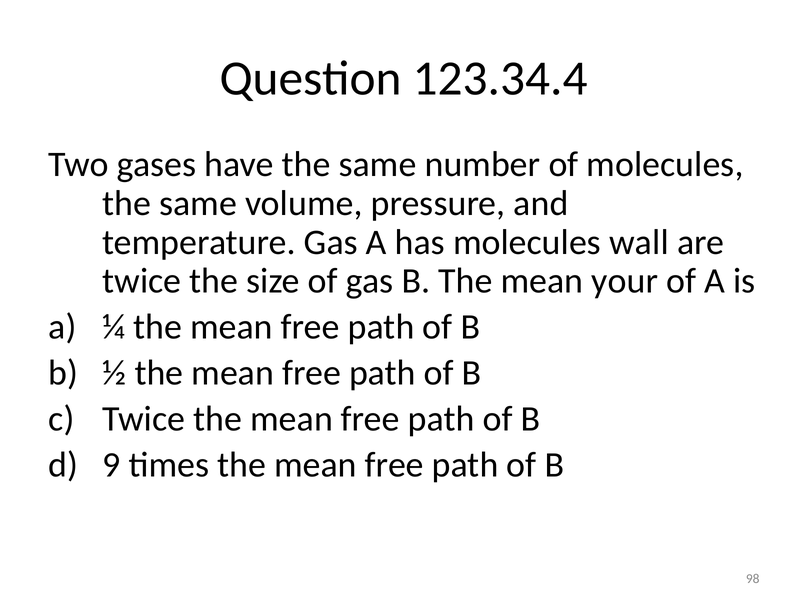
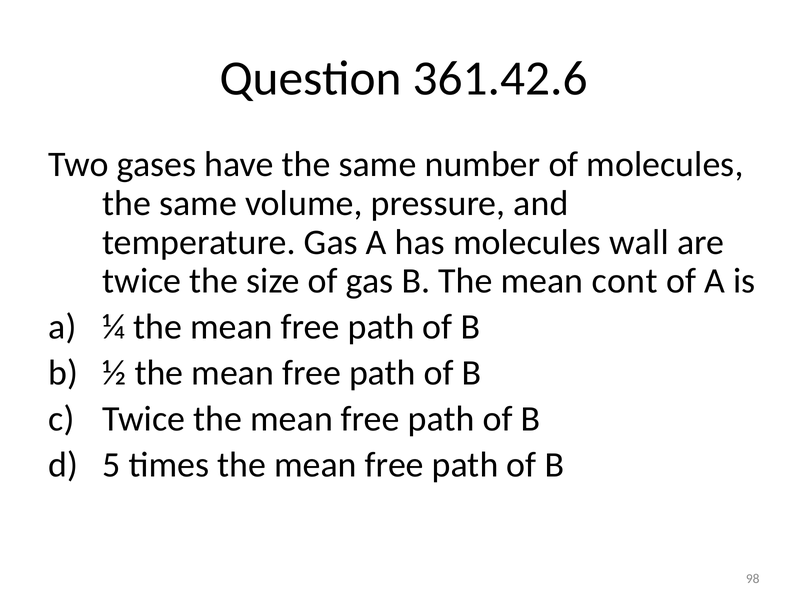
123.34.4: 123.34.4 -> 361.42.6 (500, 78)
your: your -> cont (625, 281)
9: 9 -> 5 (111, 465)
